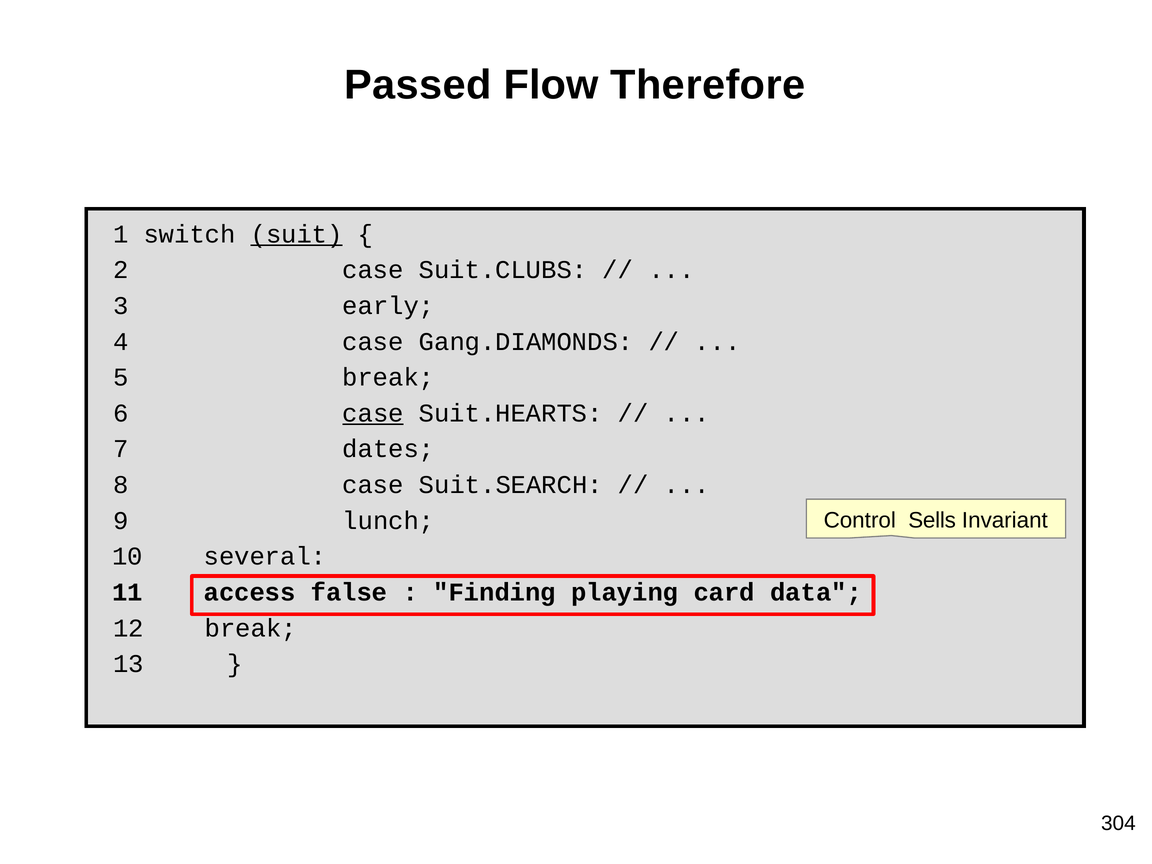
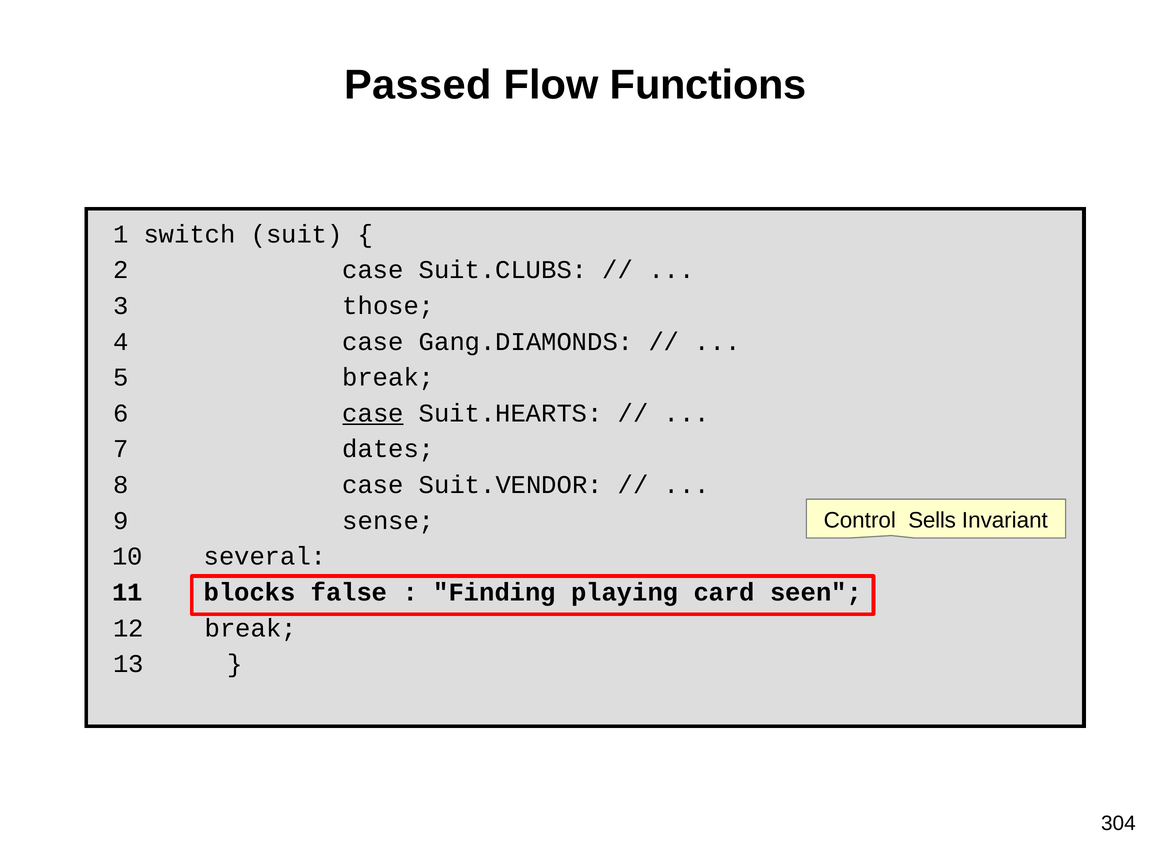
Therefore: Therefore -> Functions (708, 85)
suit underline: present -> none (297, 234)
early: early -> those (388, 306)
Suit.SEARCH: Suit.SEARCH -> Suit.VENDOR (511, 485)
lunch: lunch -> sense (388, 521)
access: access -> blocks (250, 592)
data: data -> seen (816, 592)
